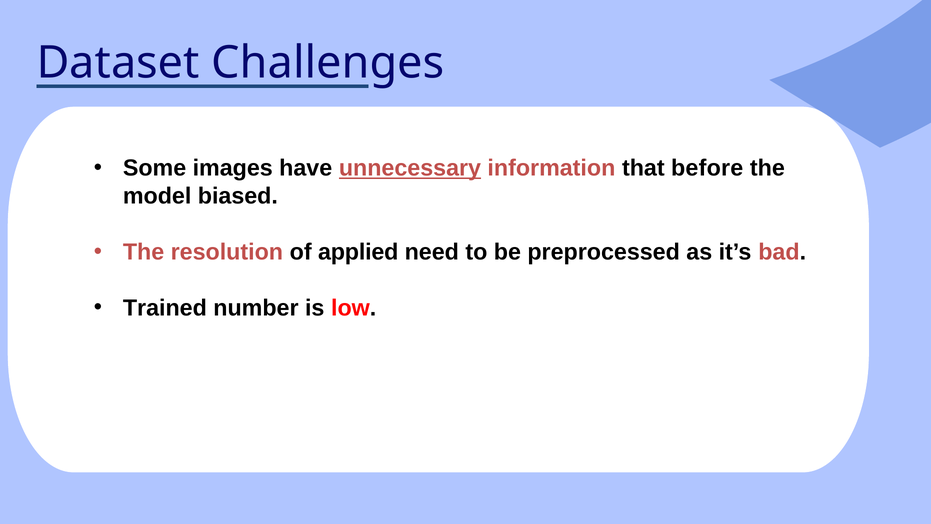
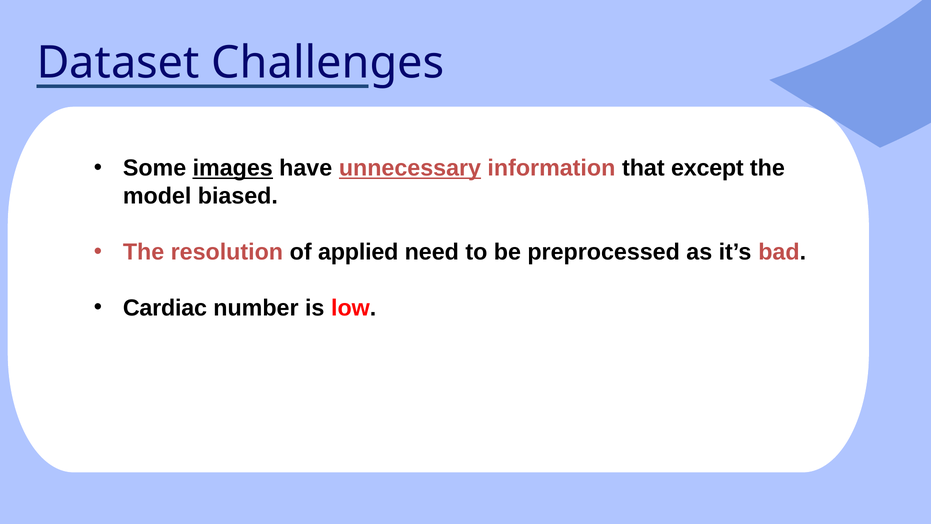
images underline: none -> present (233, 168)
before: before -> except (707, 168)
Trained: Trained -> Cardiac (165, 308)
